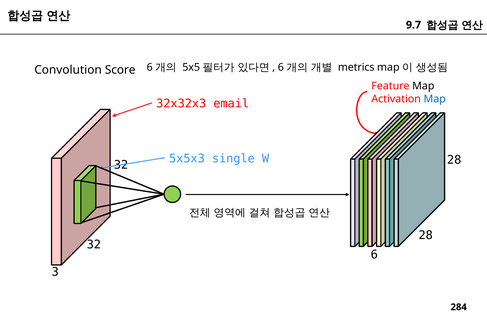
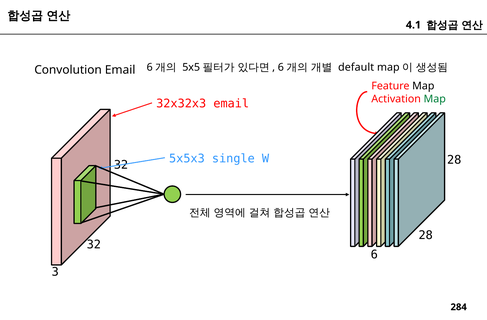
9.7: 9.7 -> 4.1 (413, 25)
metrics: metrics -> default (356, 67)
Convolution Score: Score -> Email (120, 70)
Map colour: blue -> green (435, 99)
